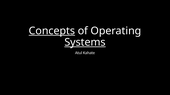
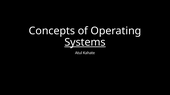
Concepts underline: present -> none (52, 31)
